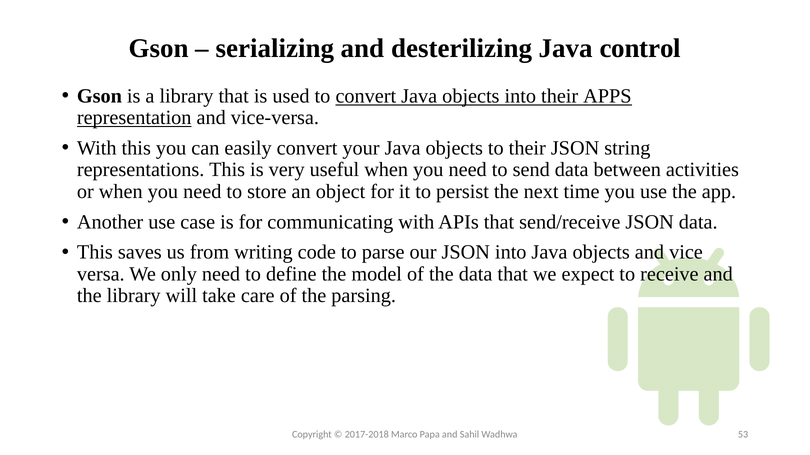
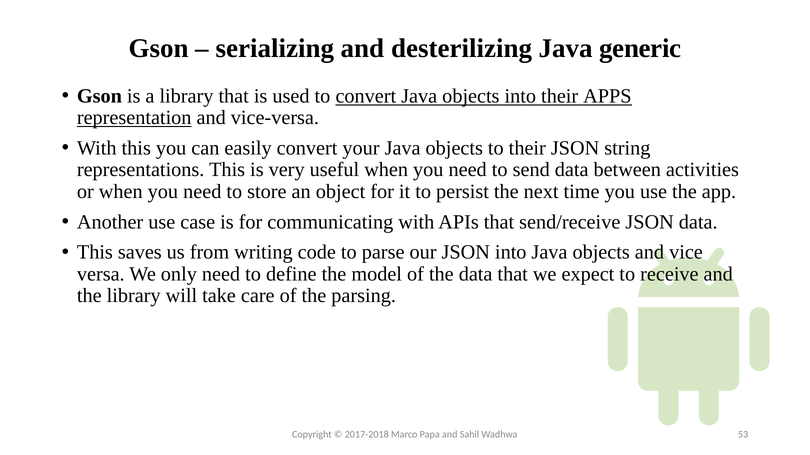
control: control -> generic (640, 49)
